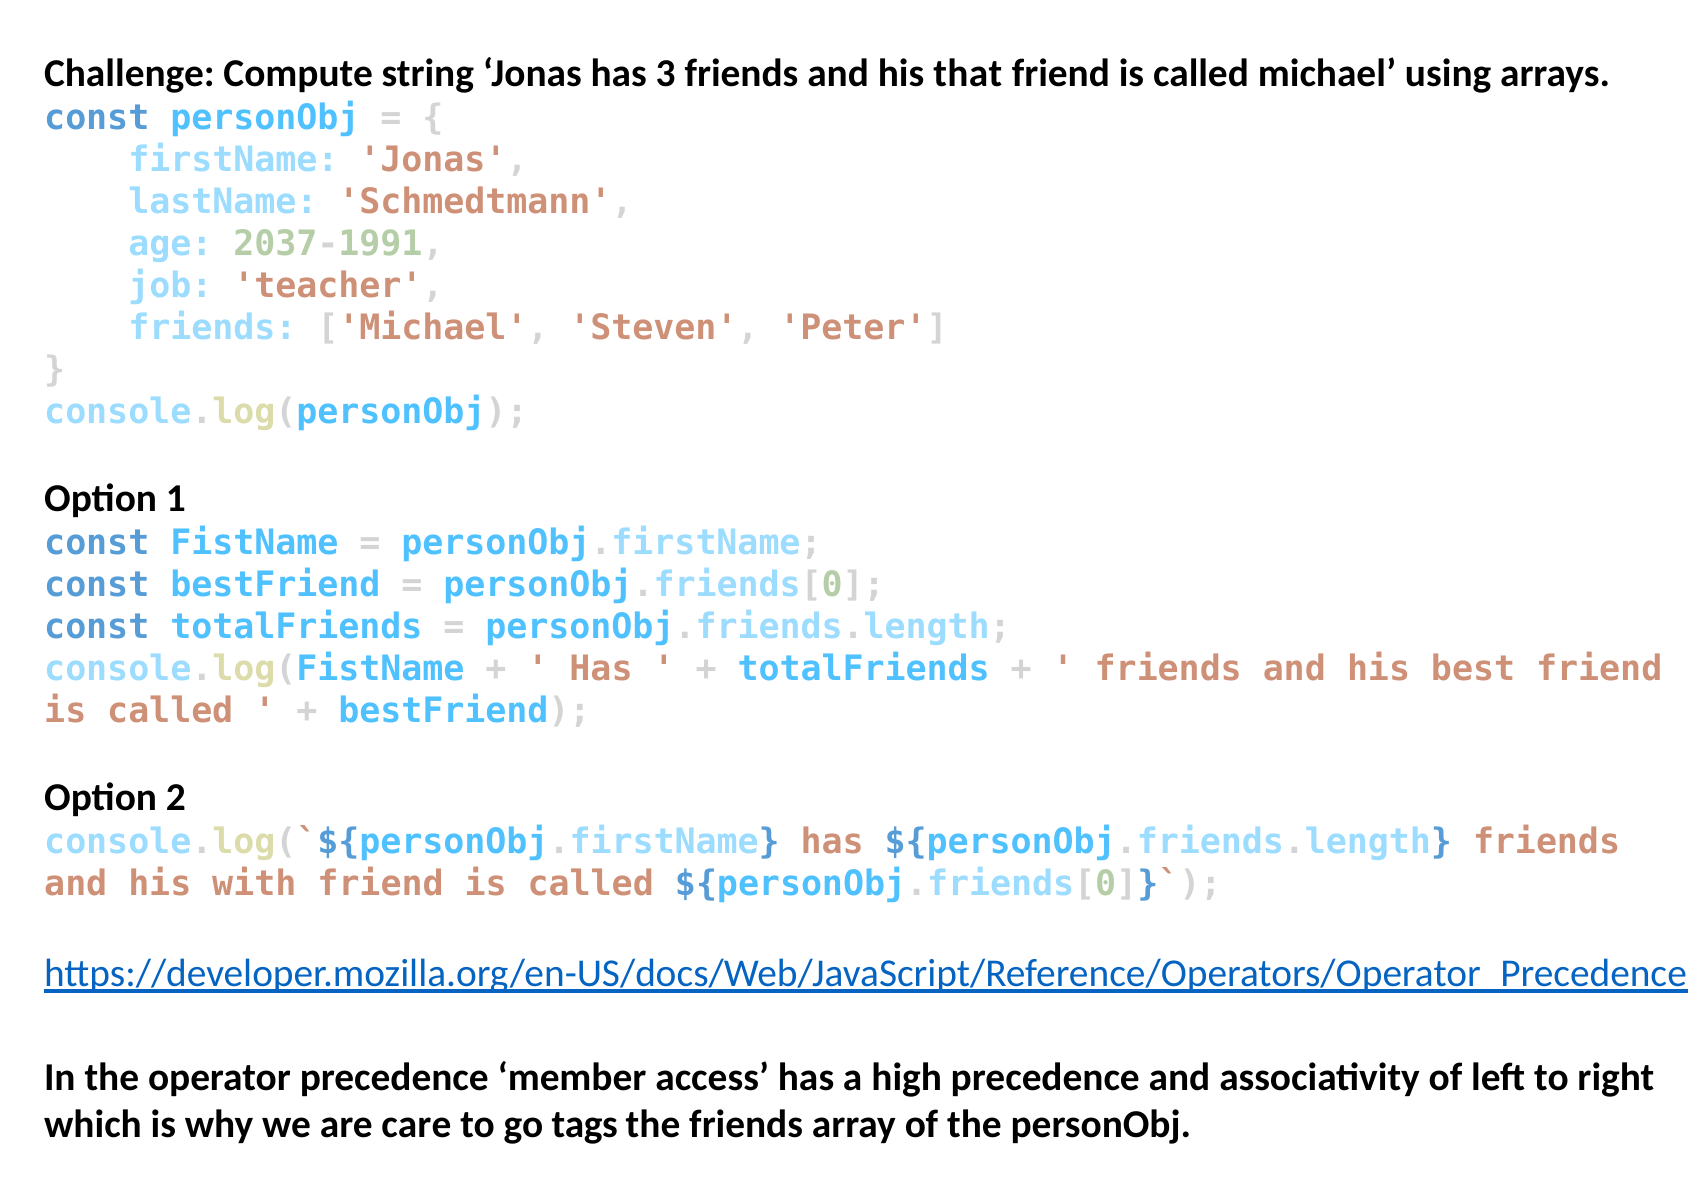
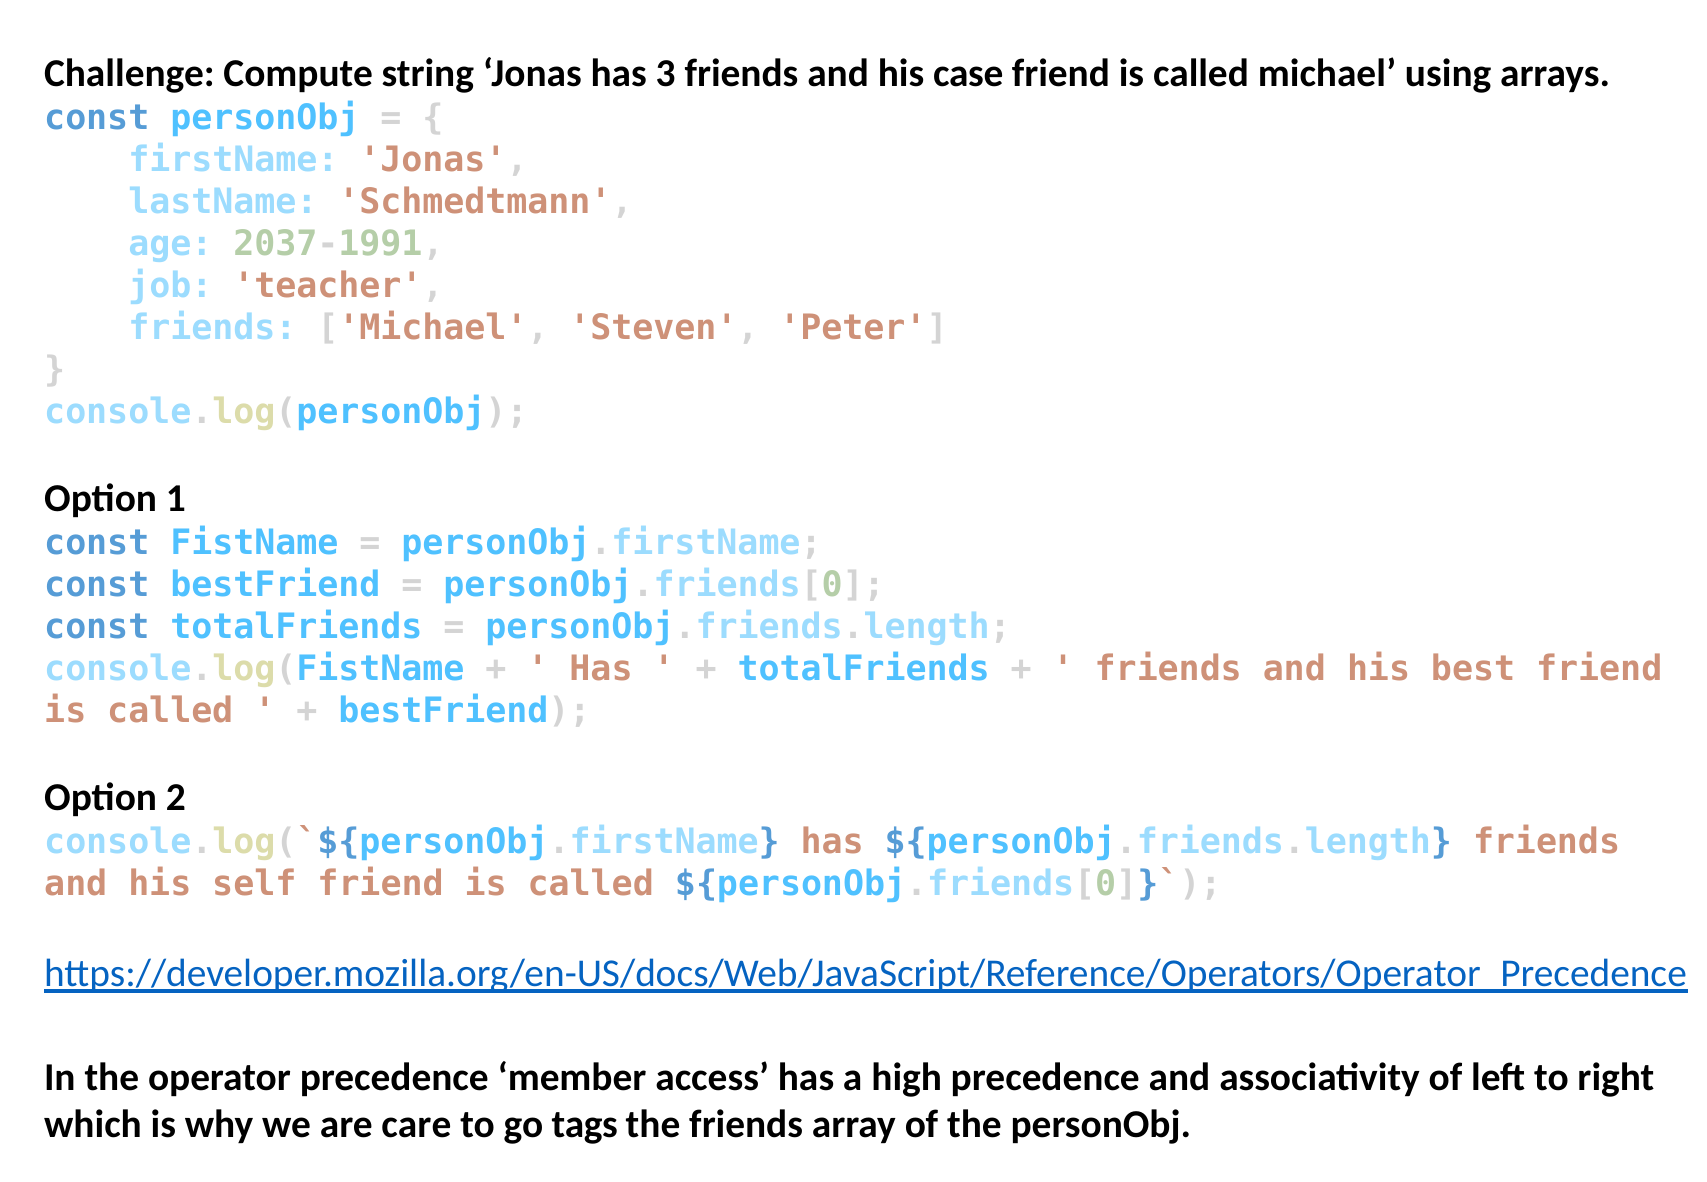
that: that -> case (968, 73)
with: with -> self (254, 884)
